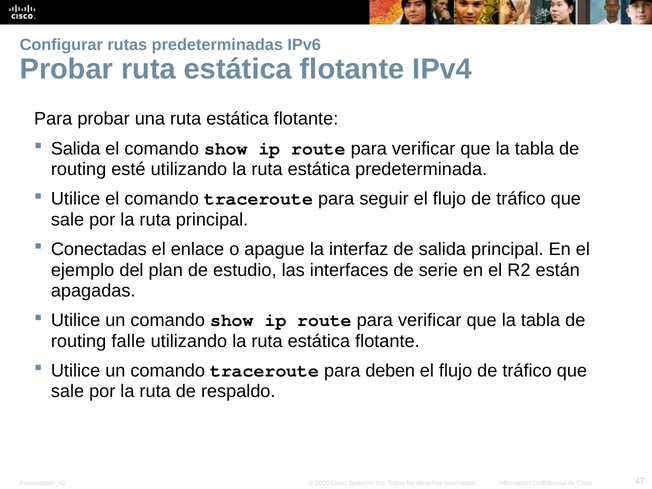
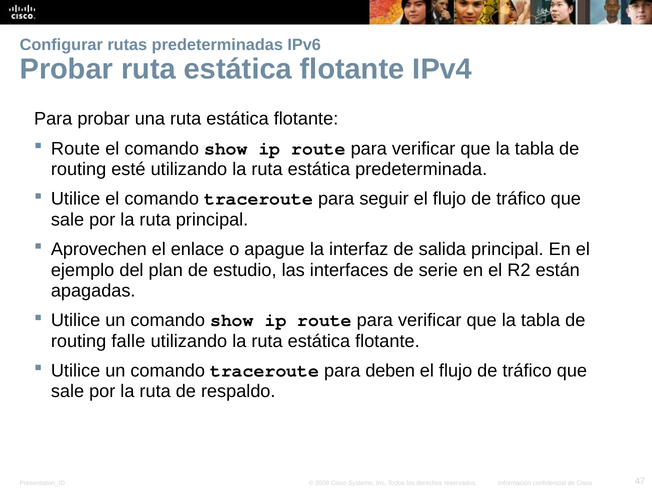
Salida: Salida -> Route (75, 149)
Conectadas: Conectadas -> Aprovechen (99, 249)
